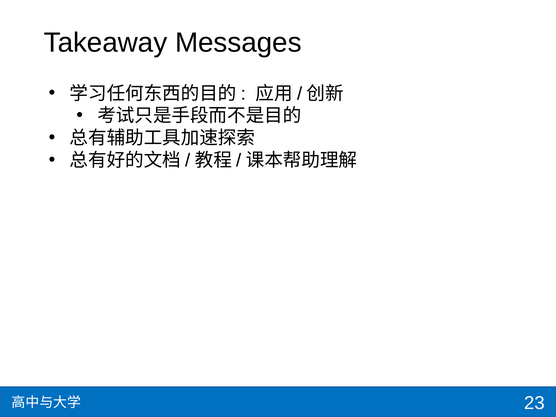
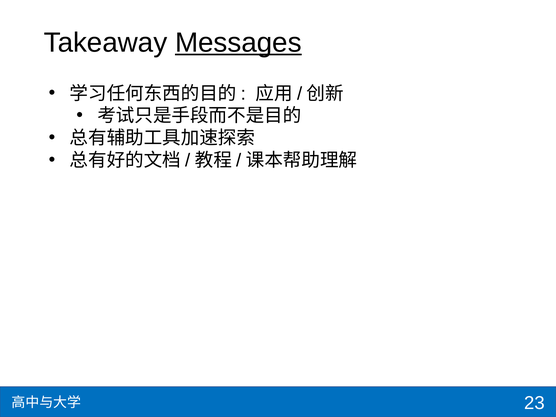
Messages underline: none -> present (238, 43)
